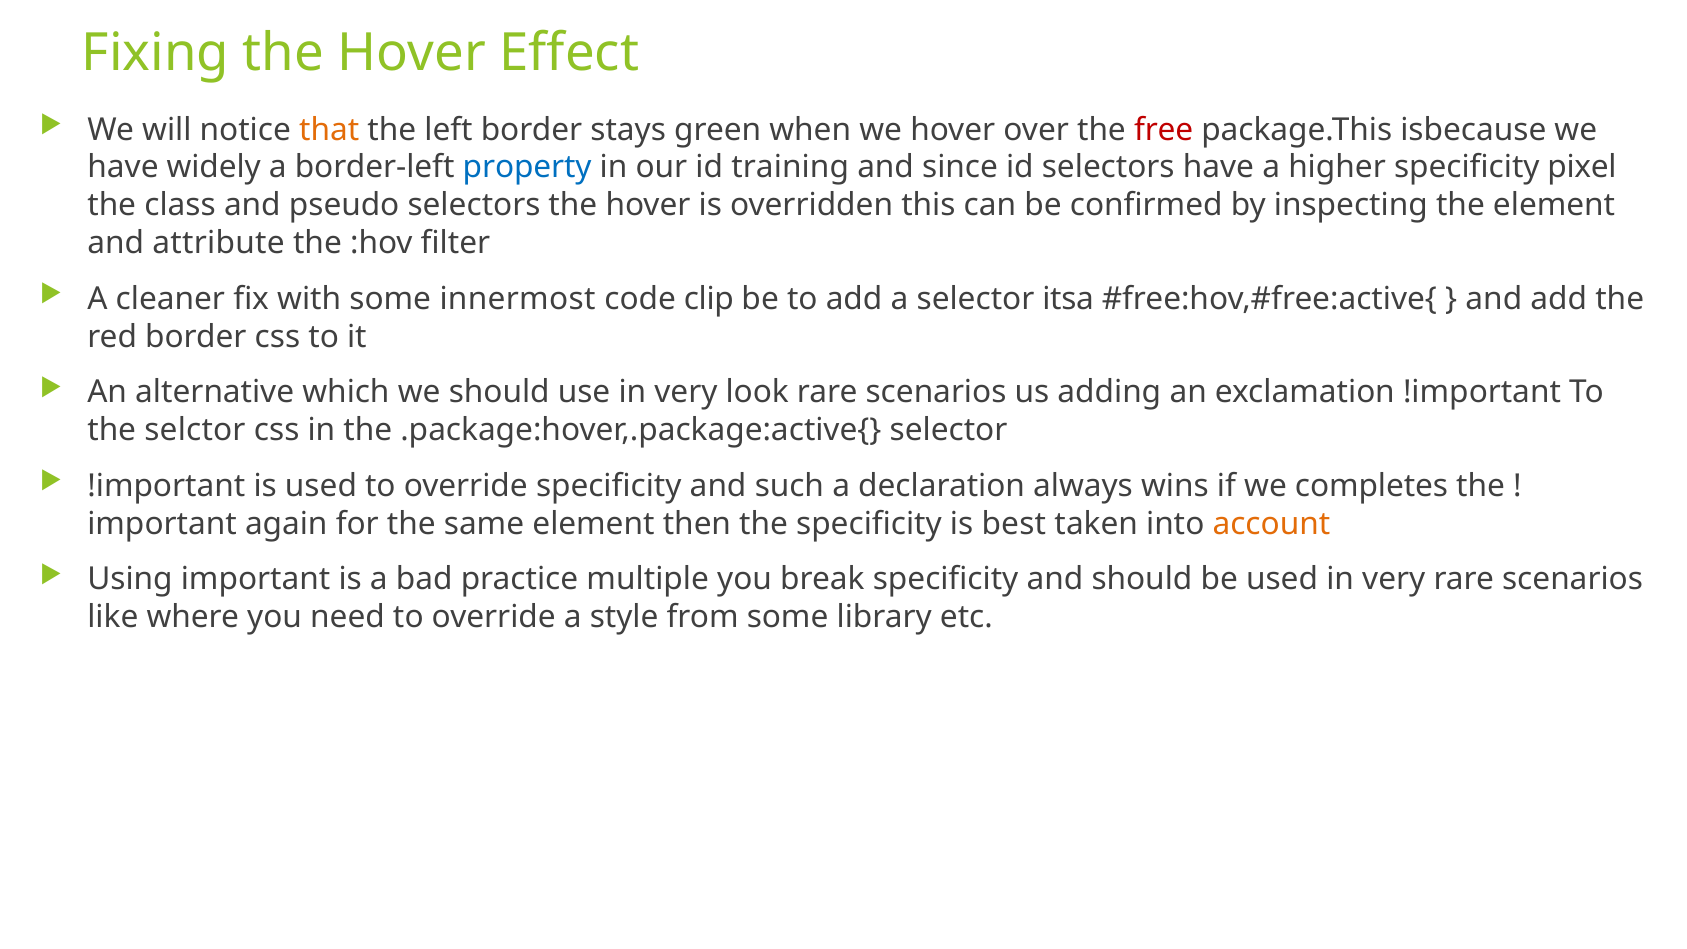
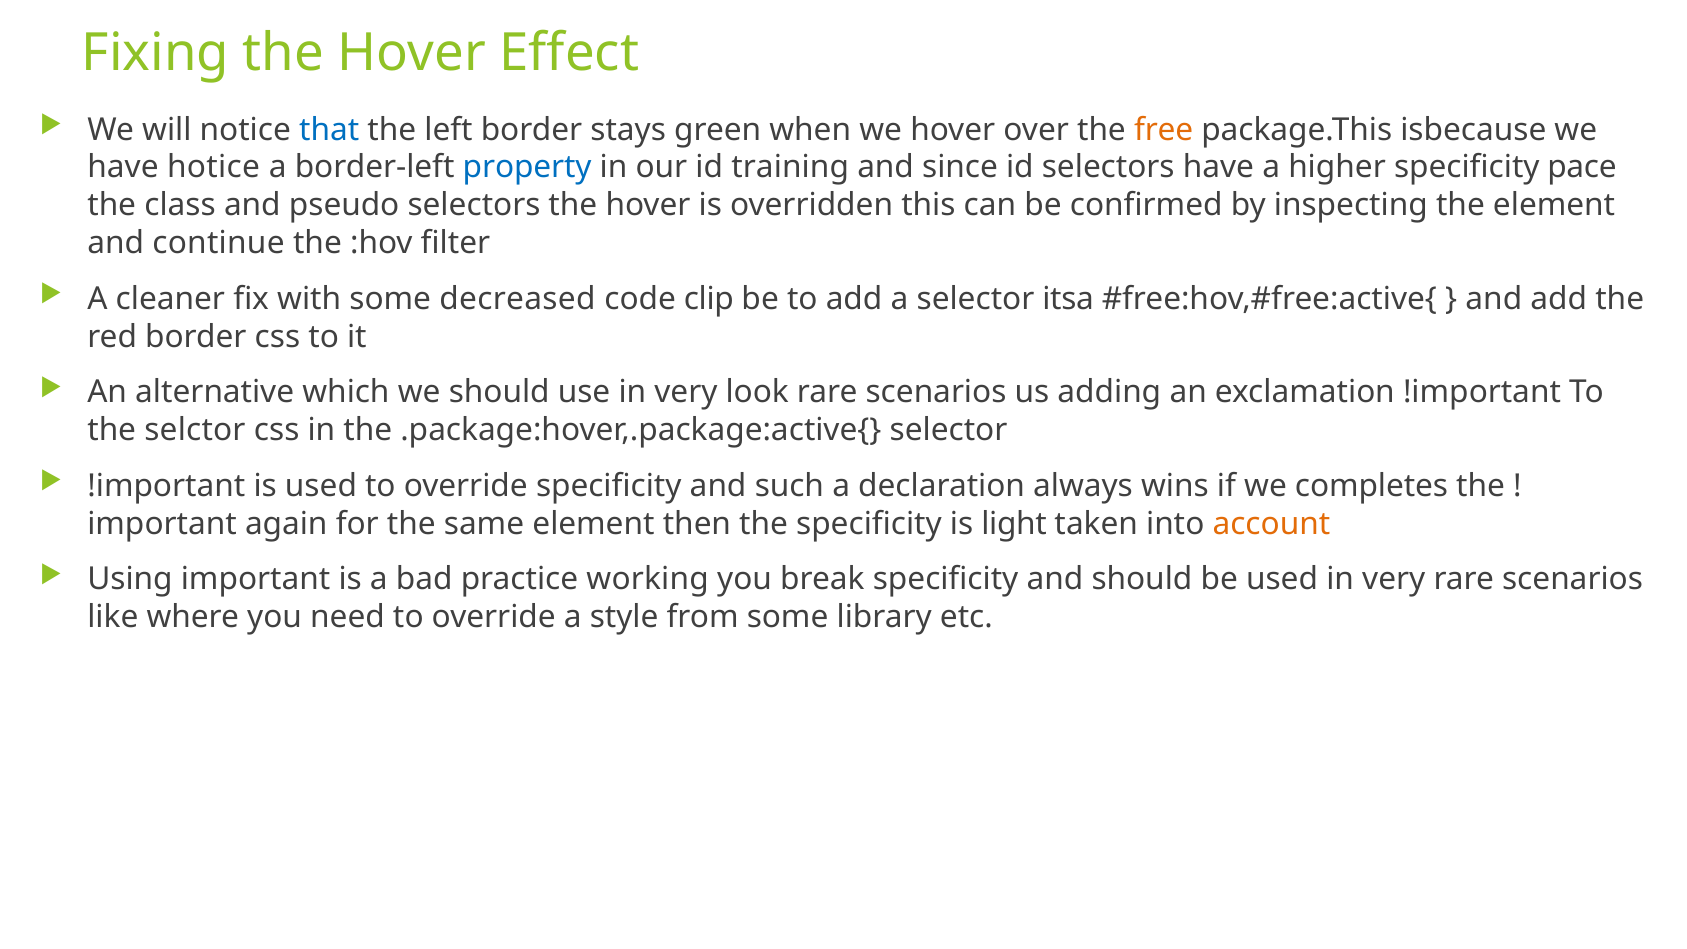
that colour: orange -> blue (329, 130)
free colour: red -> orange (1164, 130)
widely: widely -> hotice (213, 168)
pixel: pixel -> pace (1582, 168)
attribute: attribute -> continue (218, 243)
innermost: innermost -> decreased (517, 299)
best: best -> light (1014, 524)
multiple: multiple -> working (648, 579)
